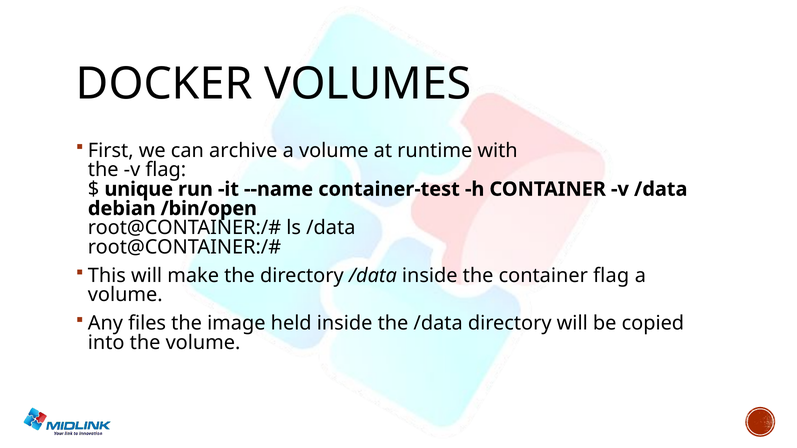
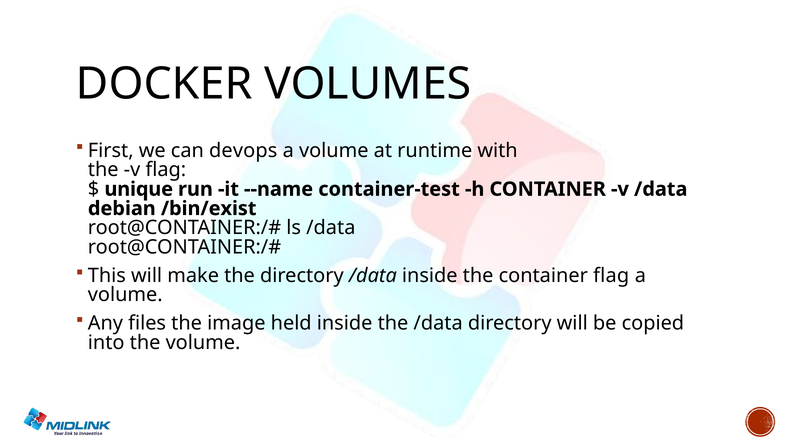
archive: archive -> devops (243, 151)
/bin/open: /bin/open -> /bin/exist (209, 209)
